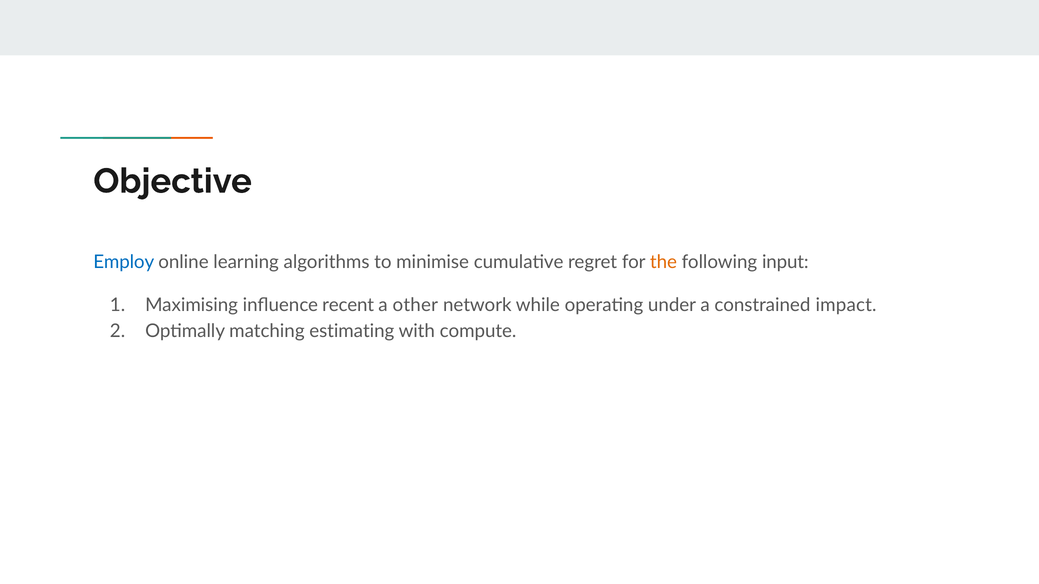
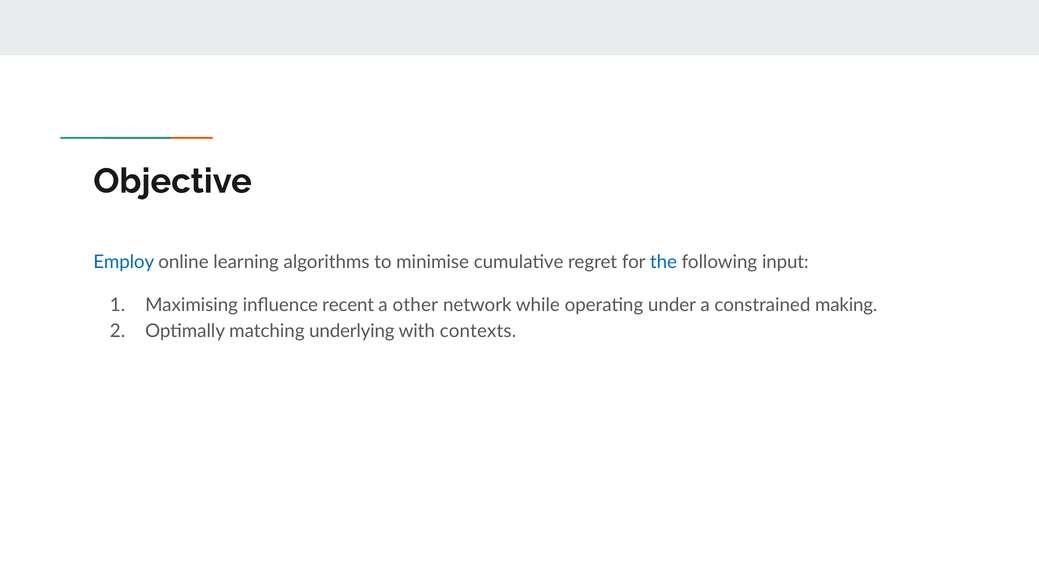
the colour: orange -> blue (663, 262)
impact: impact -> making (846, 305)
estimating: estimating -> underlying (352, 331)
compute: compute -> contexts (478, 331)
